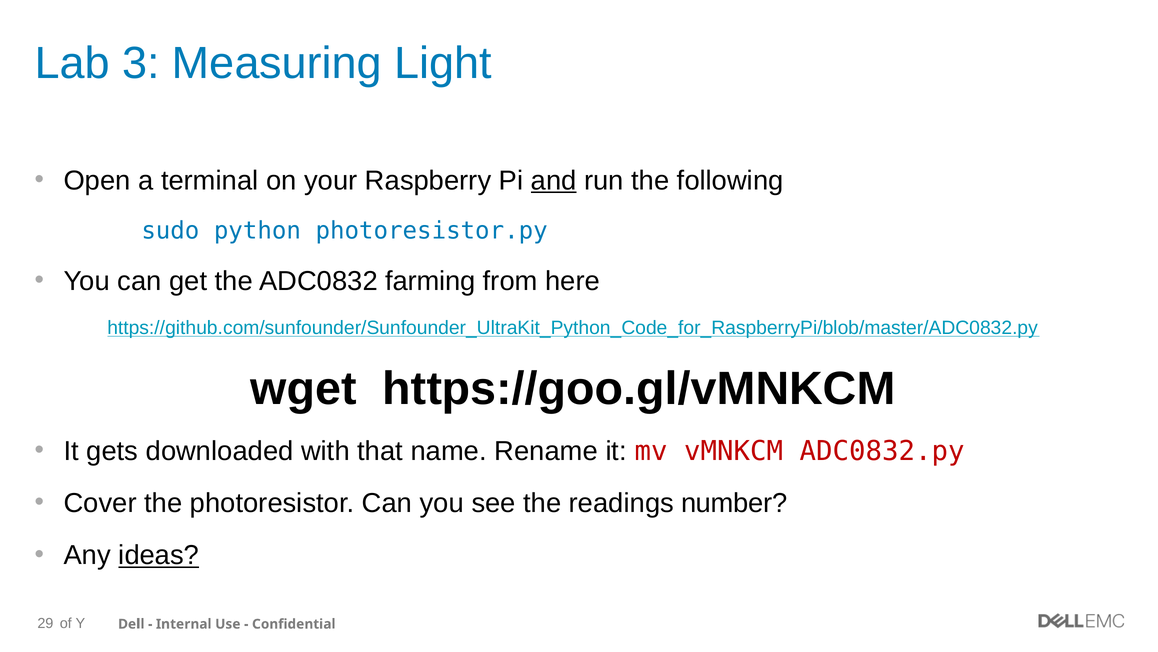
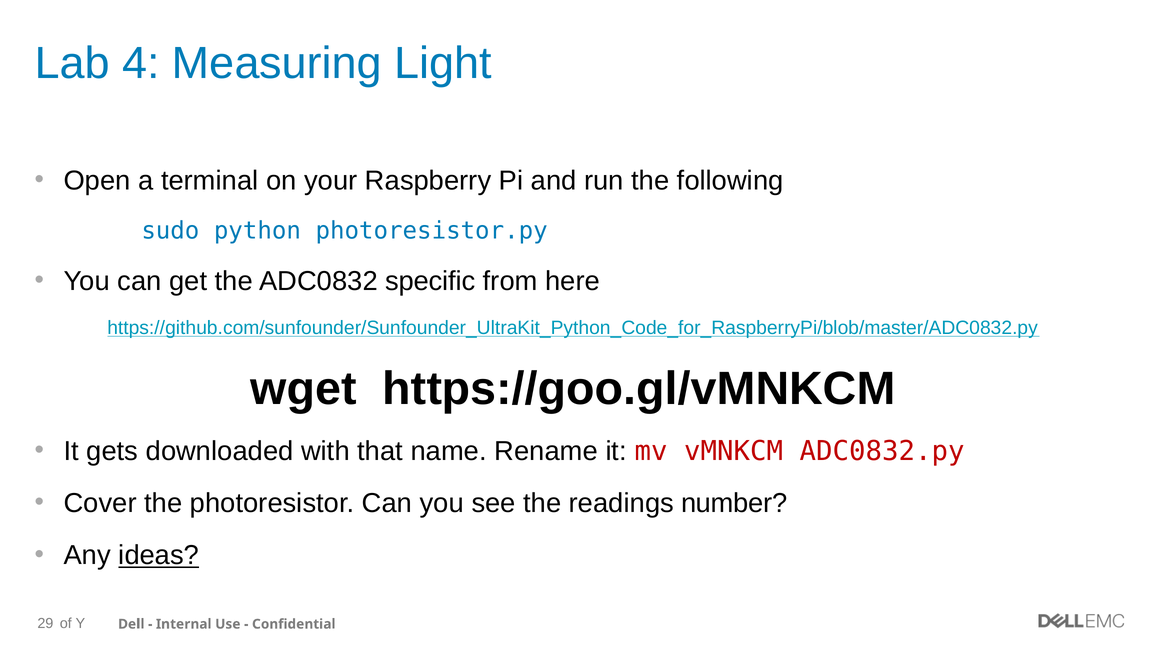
3: 3 -> 4 (141, 63)
and underline: present -> none (554, 180)
farming: farming -> specific (430, 281)
